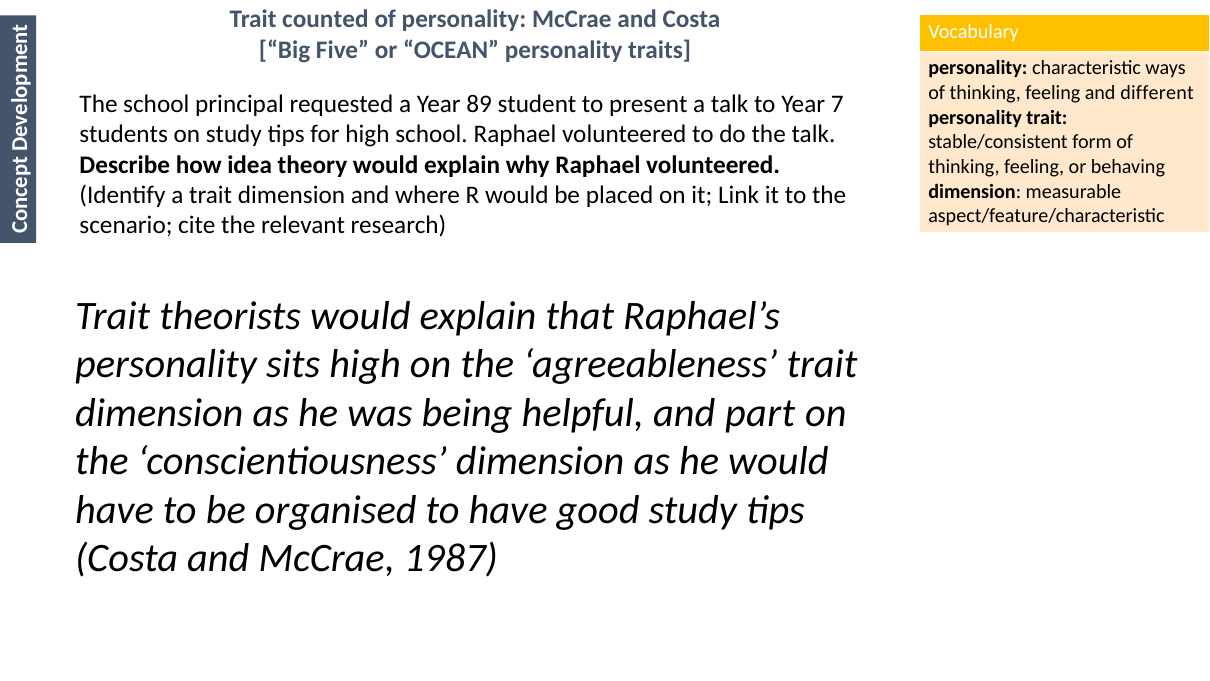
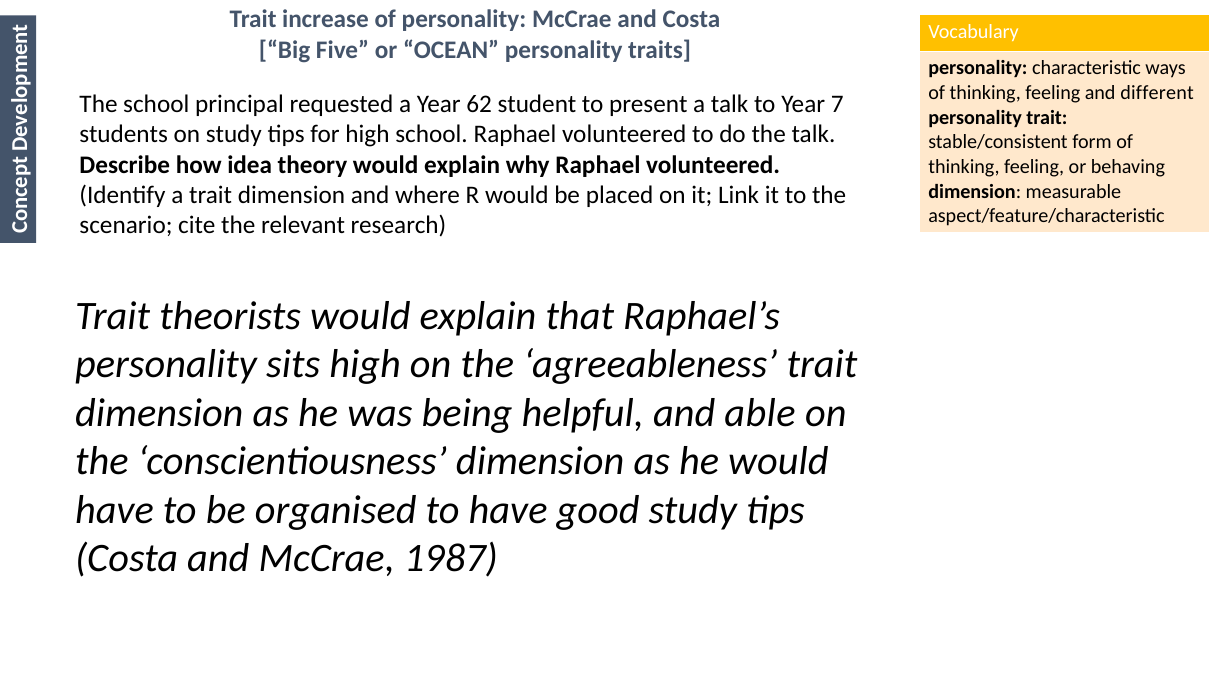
counted: counted -> increase (325, 20)
89: 89 -> 62 (479, 104)
part: part -> able (760, 413)
